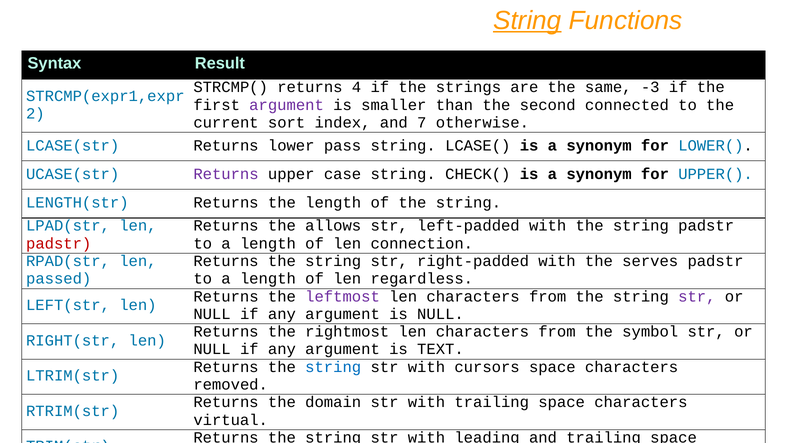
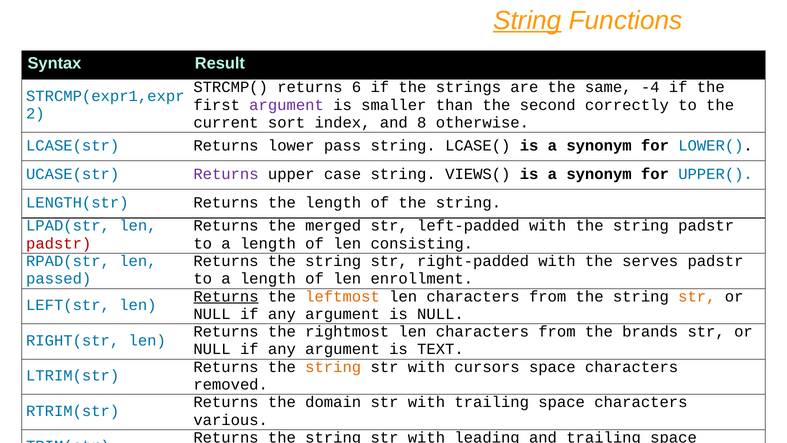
4: 4 -> 6 (356, 87)
-3: -3 -> -4 (650, 87)
connected: connected -> correctly (627, 105)
7: 7 -> 8 (422, 122)
CHECK(: CHECK( -> VIEWS( (478, 174)
allows: allows -> merged (333, 226)
connection: connection -> consisting (422, 243)
regardless: regardless -> enrollment (422, 279)
Returns underline: none -> present (226, 296)
leftmost colour: purple -> orange (343, 296)
str colour: purple -> orange (697, 296)
symbol: symbol -> brands (650, 331)
string colour: blue -> orange (333, 367)
virtual: virtual -> various (231, 420)
